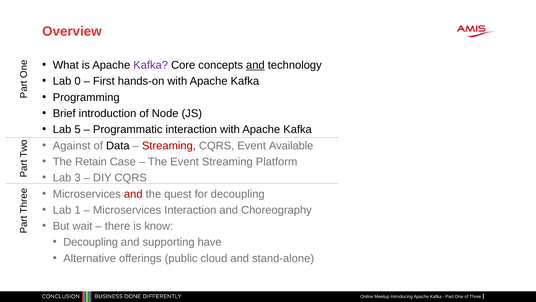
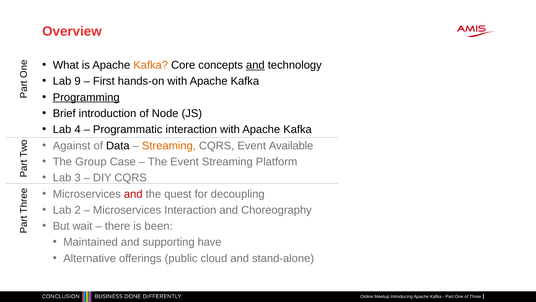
Kafka colour: purple -> orange (151, 65)
0: 0 -> 9 (78, 81)
Programming underline: none -> present (86, 97)
5: 5 -> 4 (78, 129)
Streaming colour: red -> orange (169, 145)
Retain: Retain -> Group (91, 162)
1: 1 -> 2 (78, 210)
know: know -> been (159, 226)
Decoupling: Decoupling -> Maintained (91, 242)
